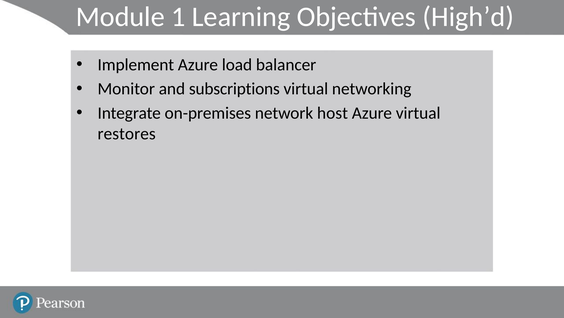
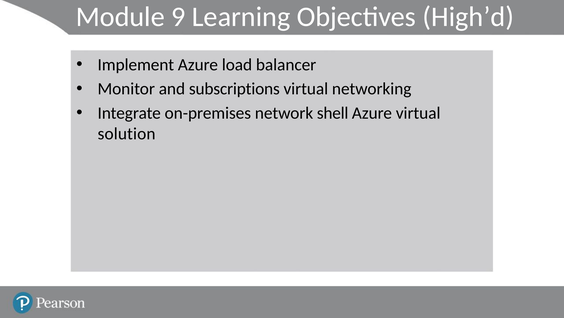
1: 1 -> 9 (178, 17)
host: host -> shell (333, 113)
restores: restores -> solution (127, 134)
